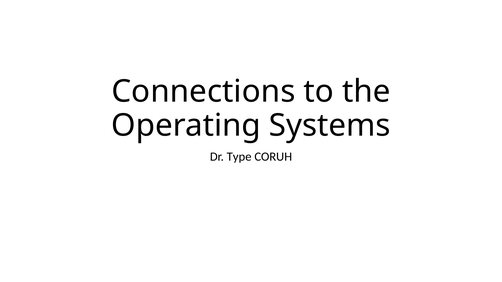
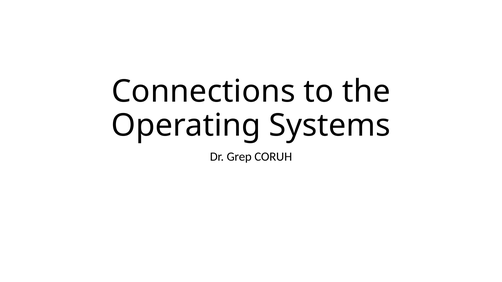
Type: Type -> Grep (239, 157)
